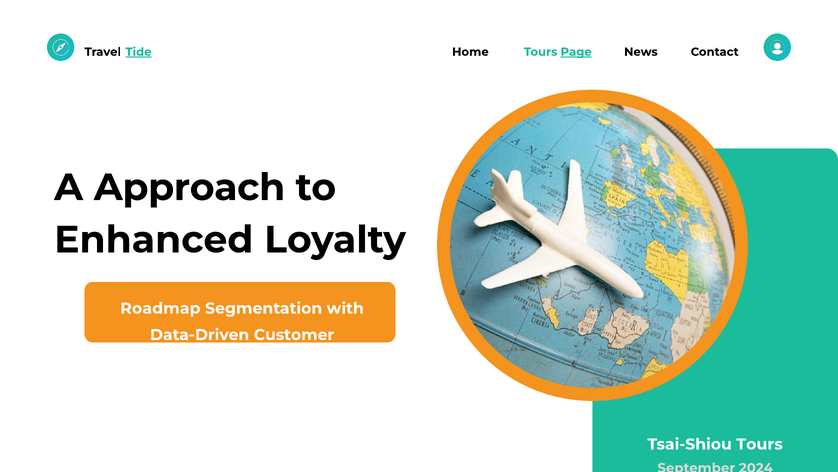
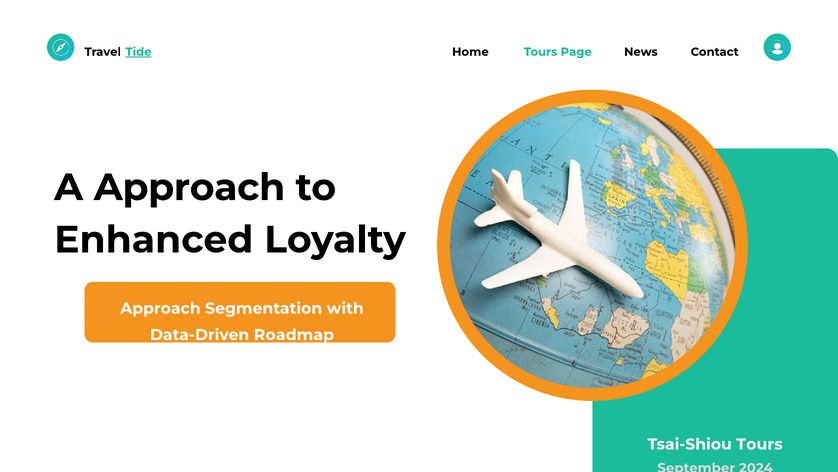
Page underline: present -> none (576, 52)
Roadmap: Roadmap -> Approach (160, 308)
Customer: Customer -> Roadmap (294, 334)
